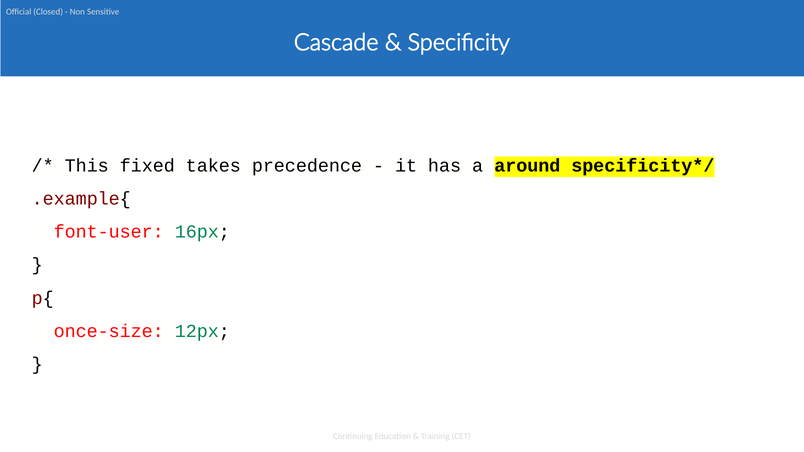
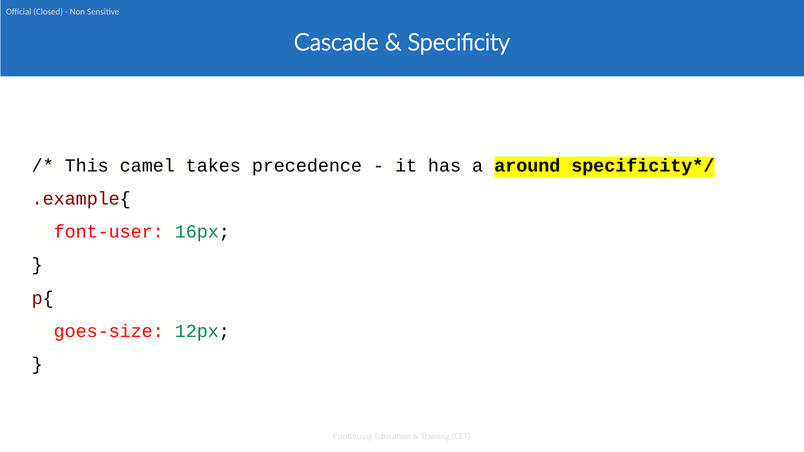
fixed: fixed -> camel (147, 166)
once-size: once-size -> goes-size (109, 331)
